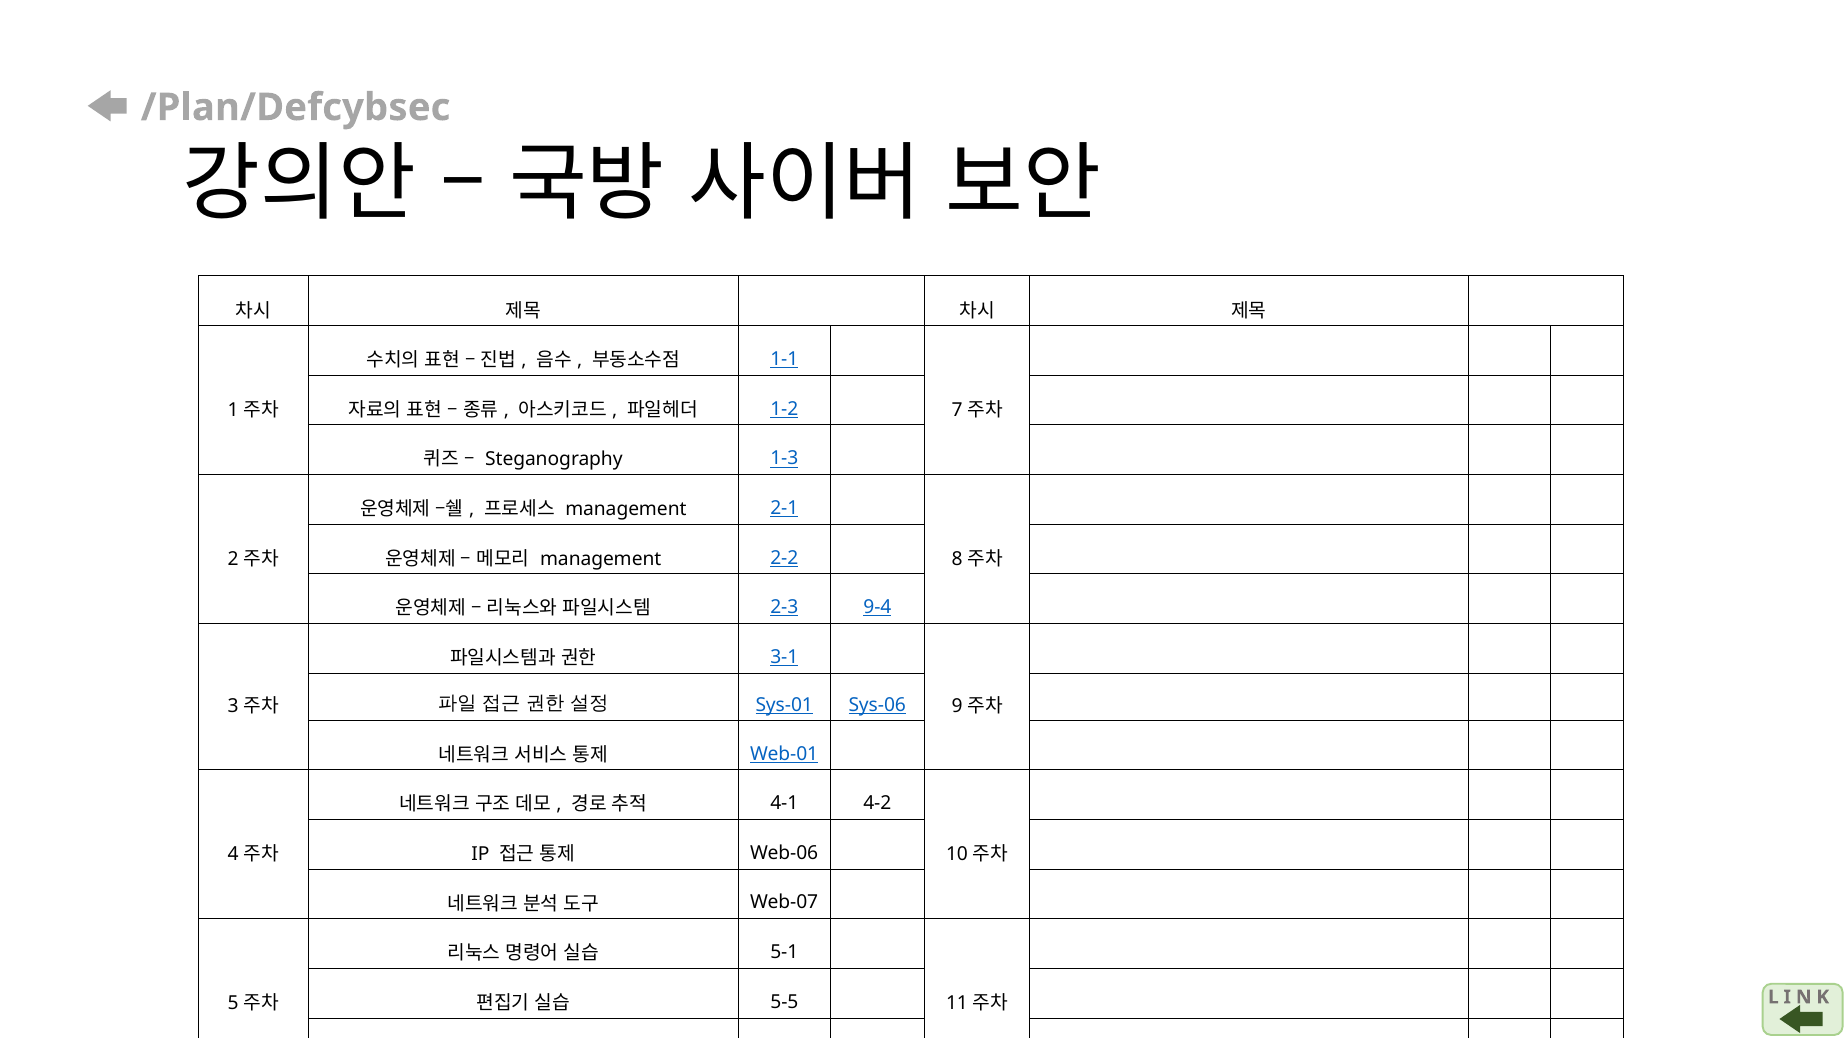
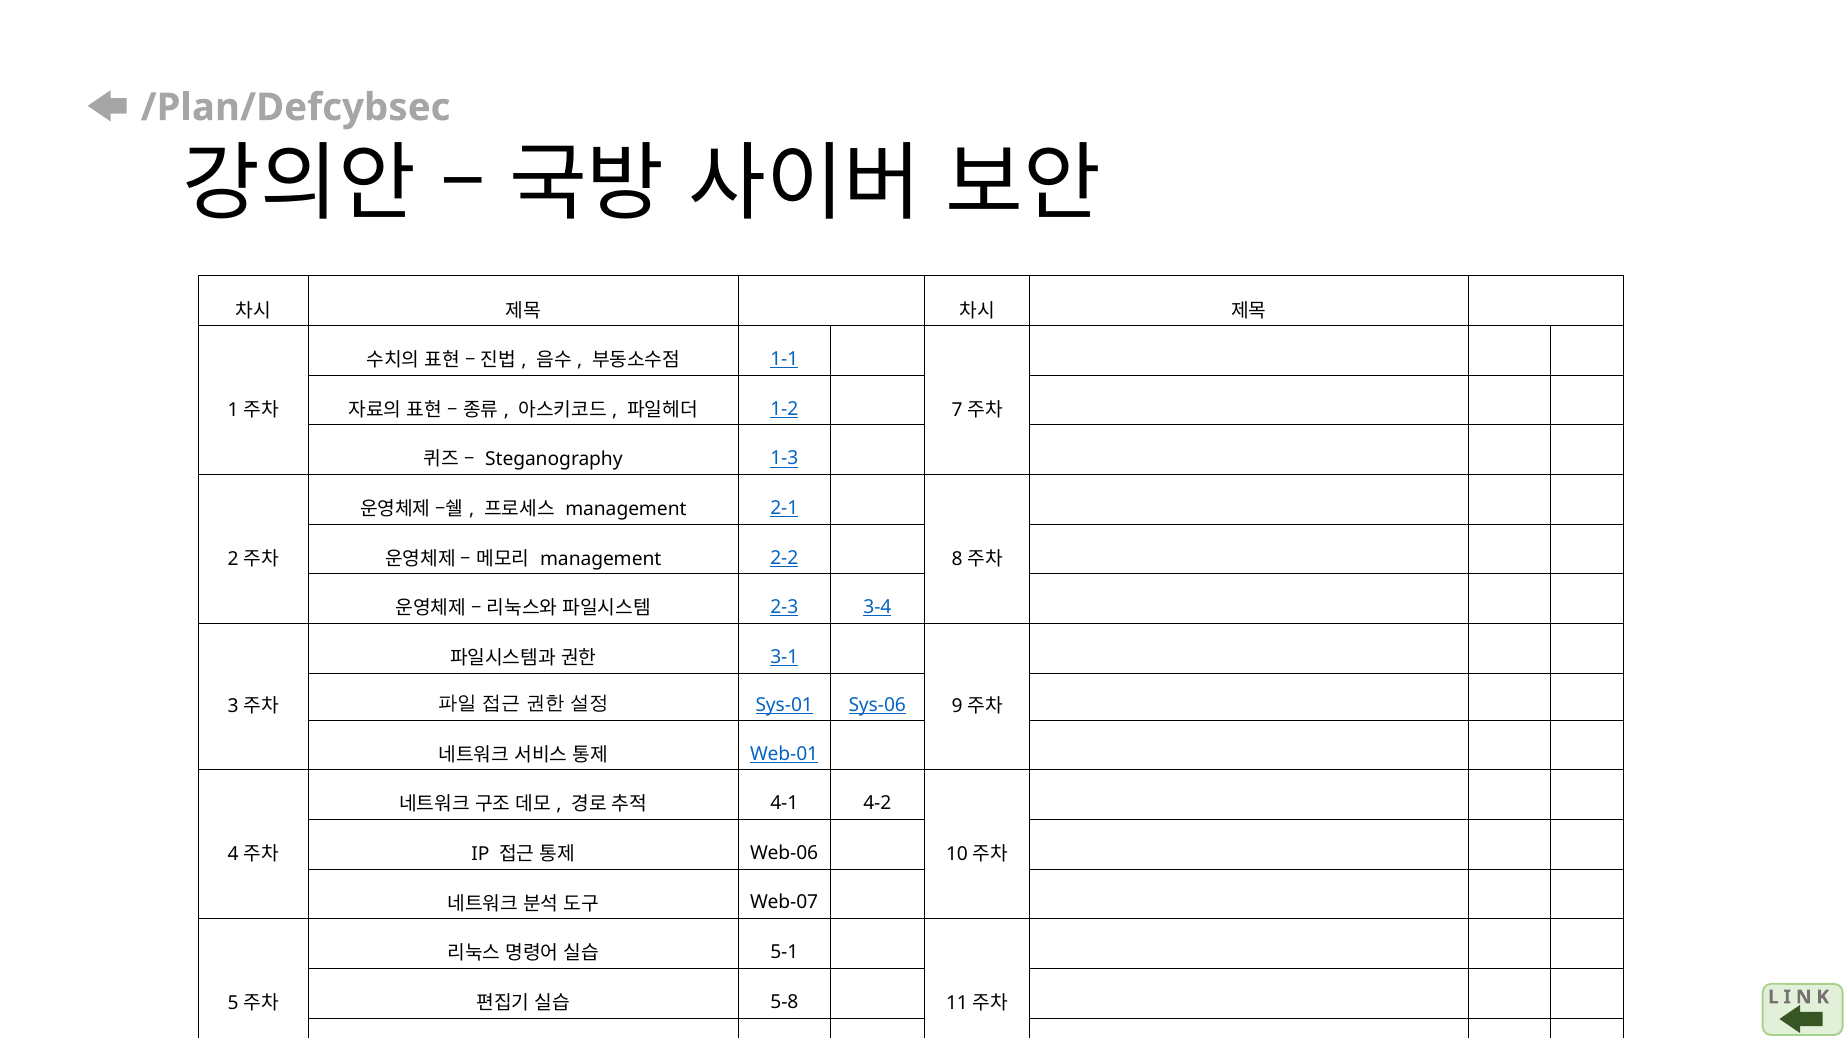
9-4: 9-4 -> 3-4 (877, 607)
5-5: 5-5 -> 5-8 (784, 1002)
